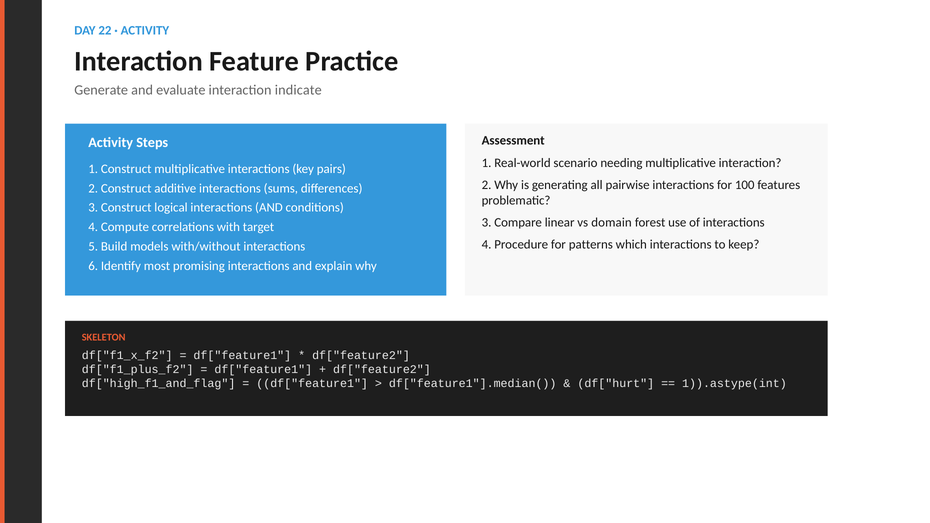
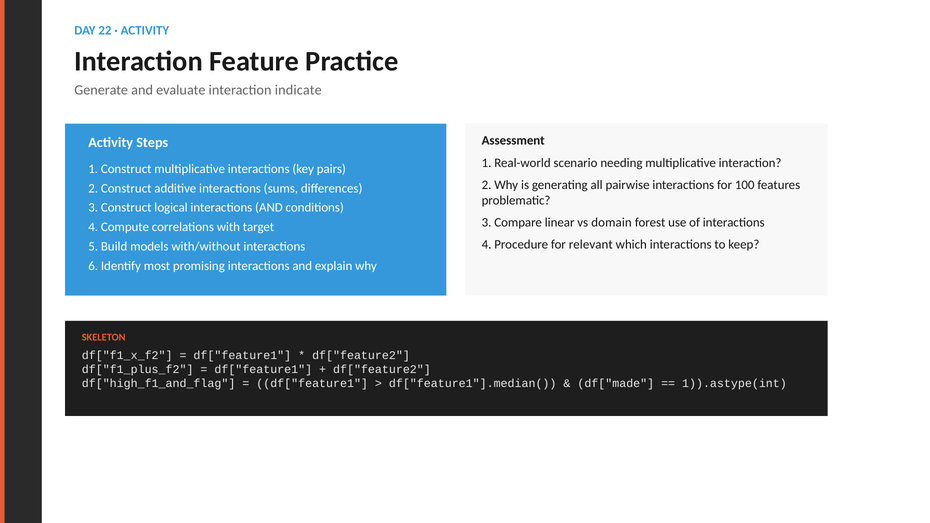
patterns: patterns -> relevant (591, 245)
df["hurt: df["hurt -> df["made (616, 384)
